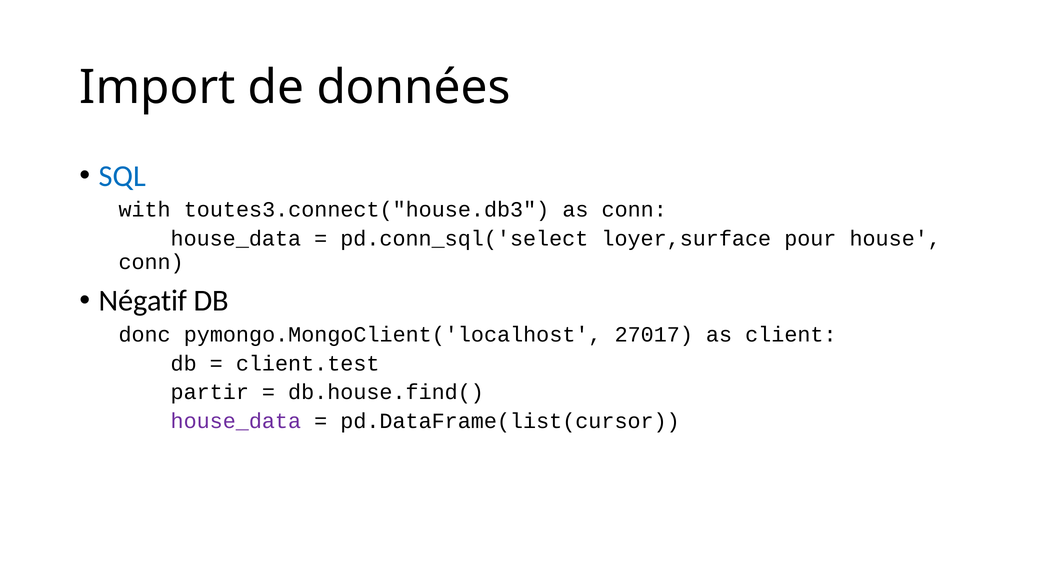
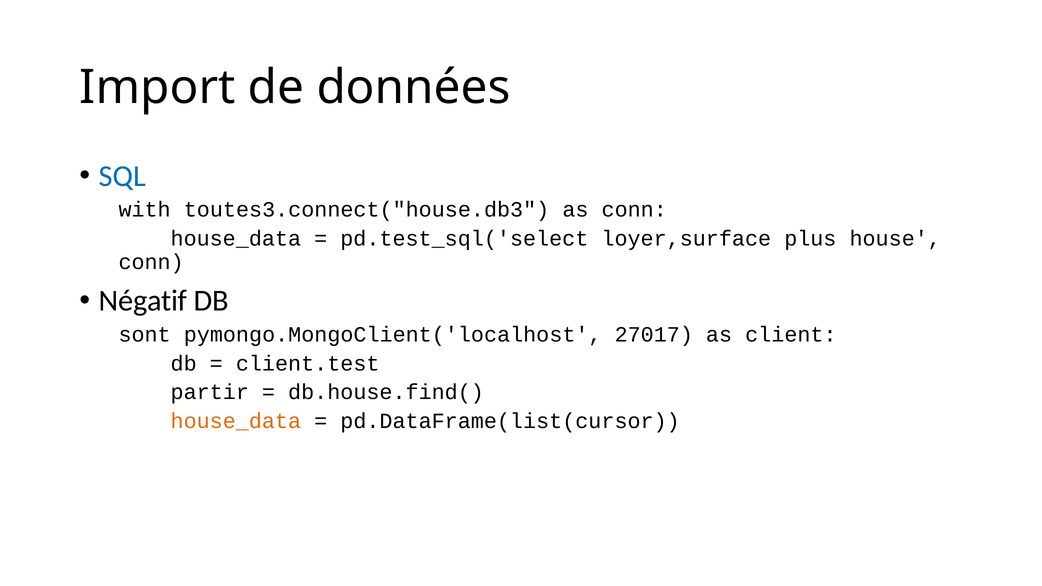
pd.conn_sql('select: pd.conn_sql('select -> pd.test_sql('select (464, 239)
pour: pour -> plus (810, 239)
donc: donc -> sont (145, 335)
house_data colour: purple -> orange (236, 421)
